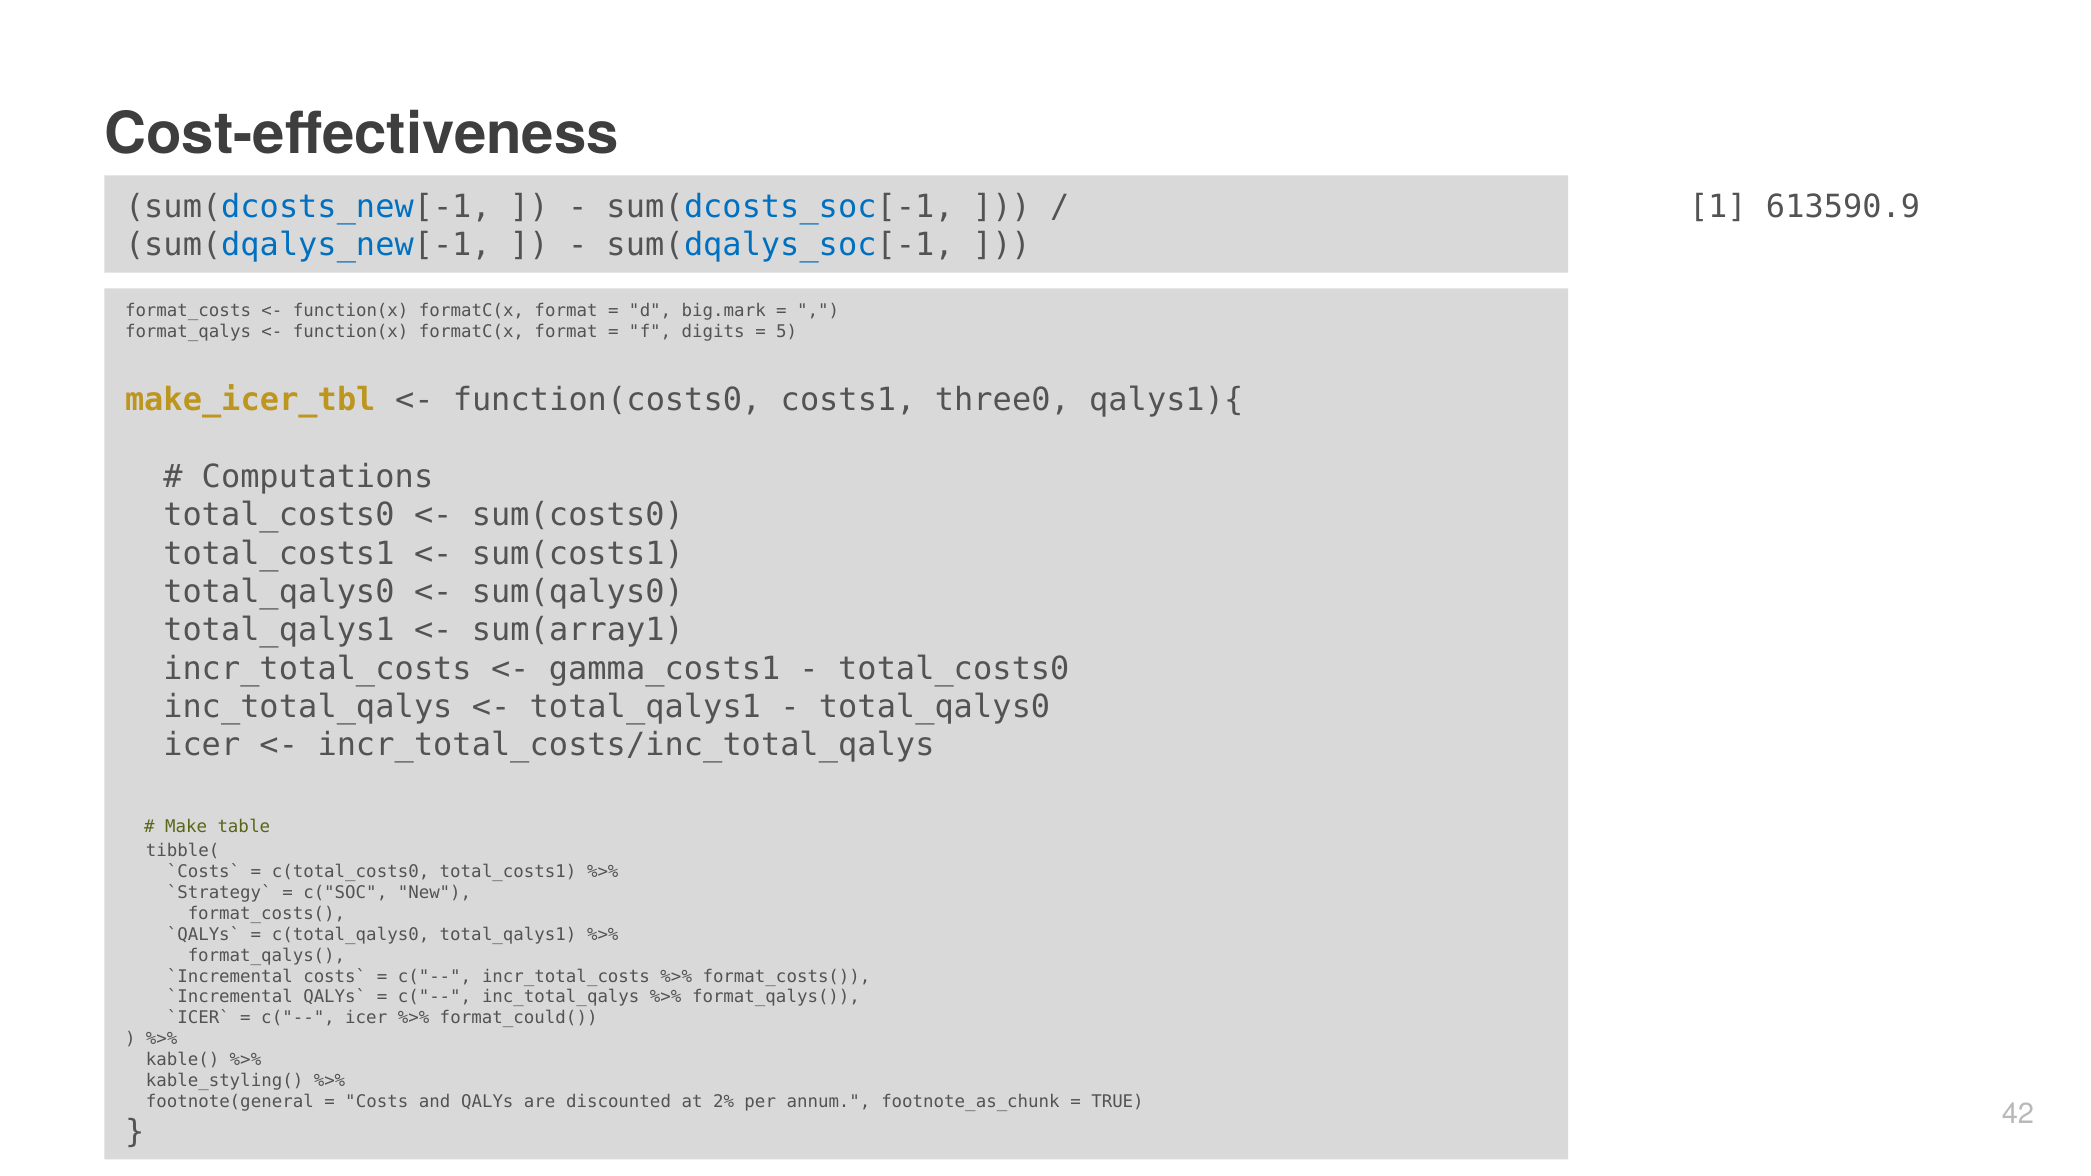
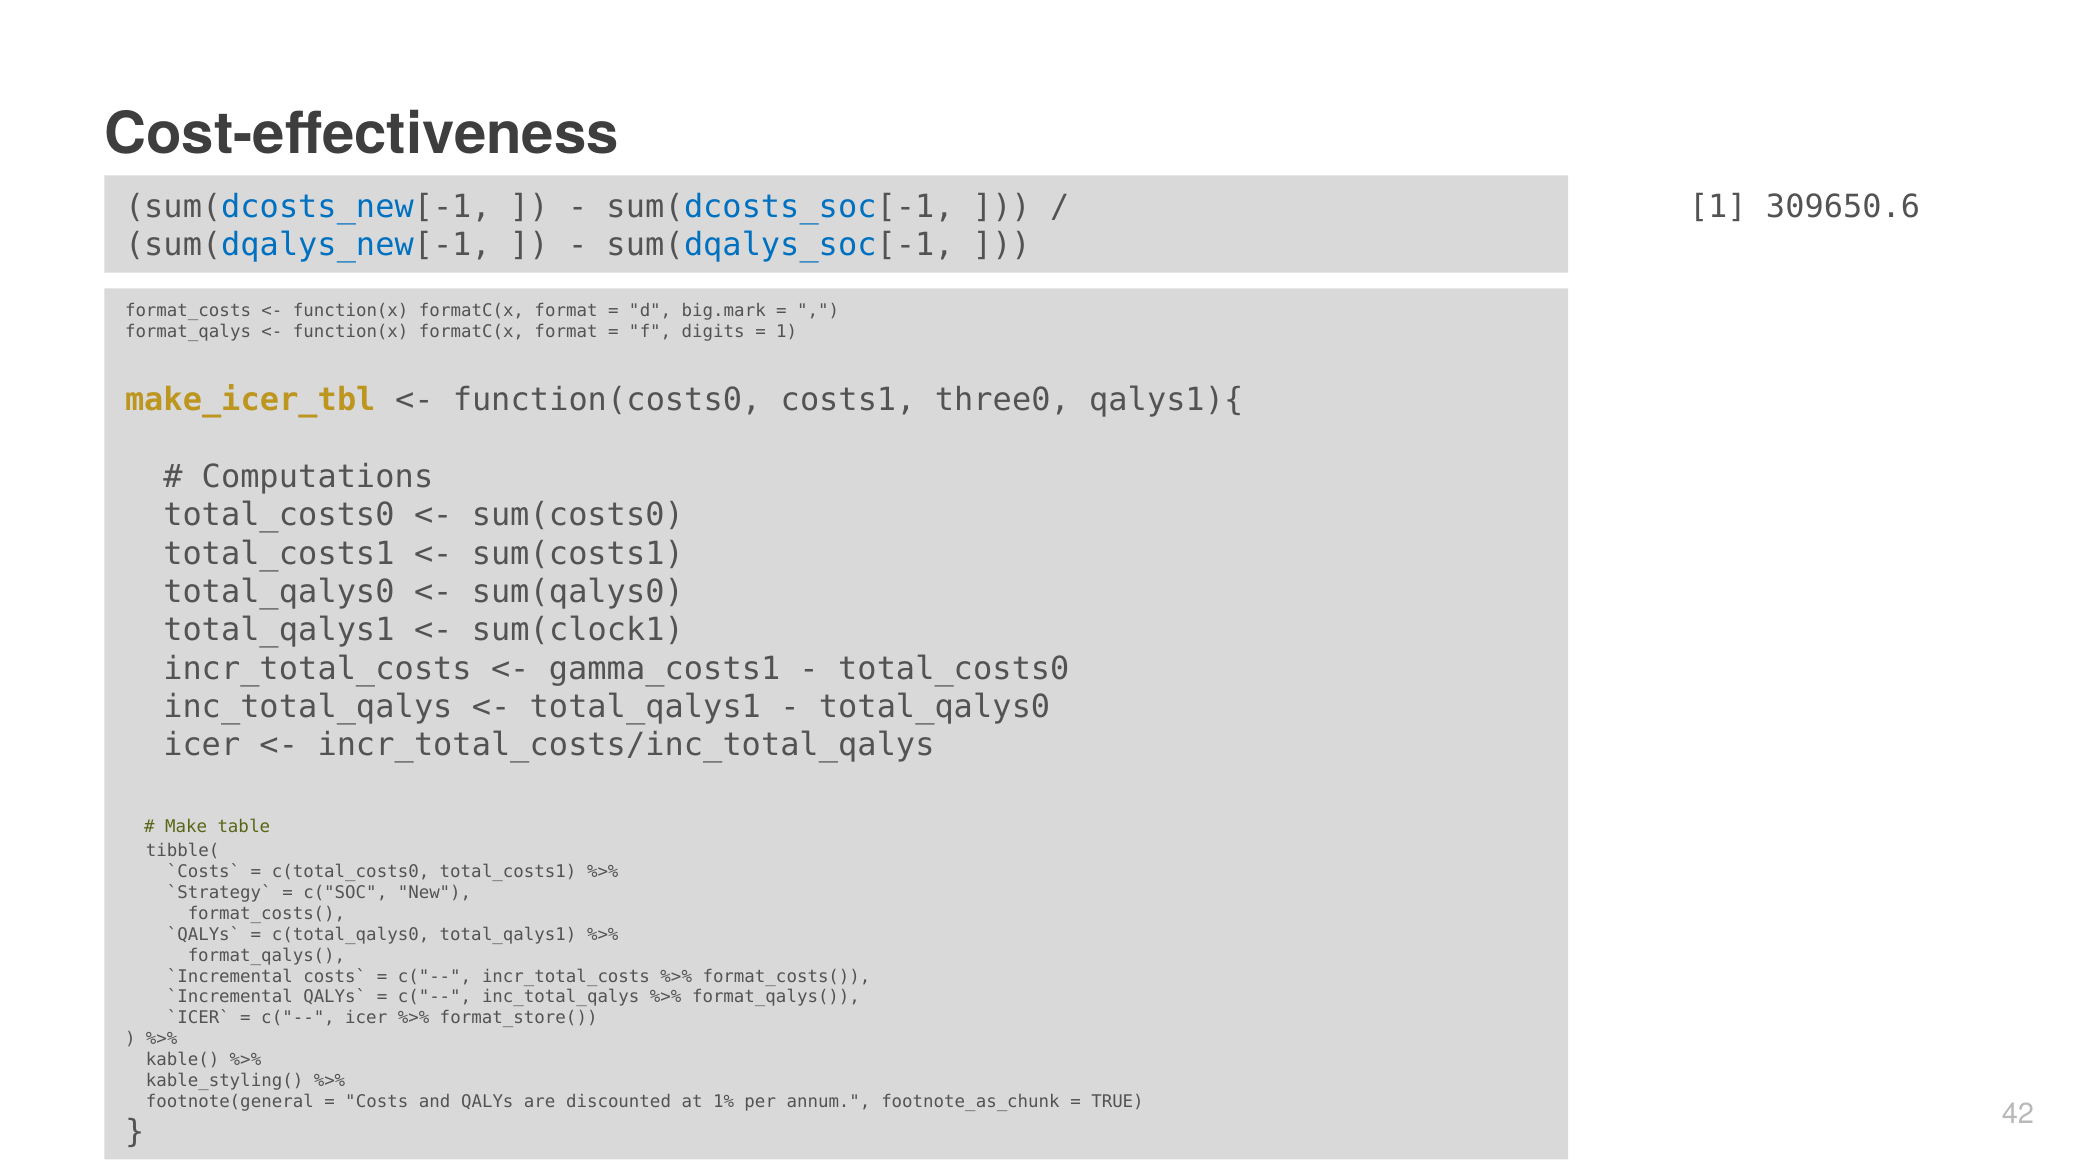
613590.9: 613590.9 -> 309650.6 (1843, 207)
5: 5 -> 1 (787, 331)
sum(array1: sum(array1 -> sum(clock1 (578, 631)
format_could(: format_could( -> format_store( (519, 1018)
2%: 2% -> 1% (724, 1102)
